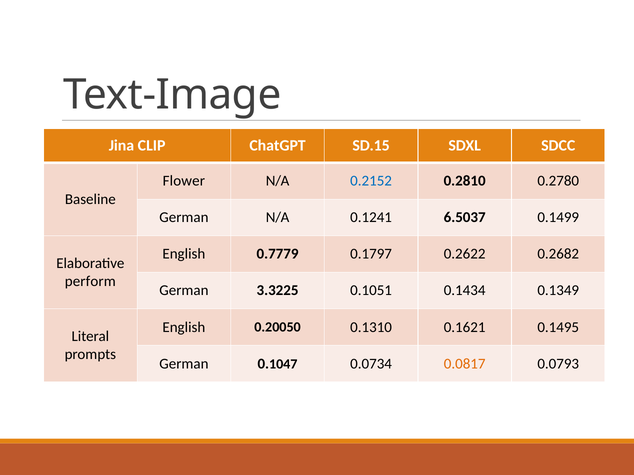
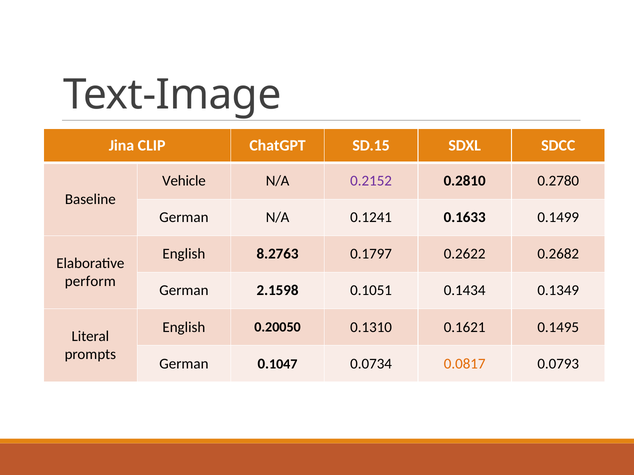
Flower: Flower -> Vehicle (184, 181)
0.2152 colour: blue -> purple (371, 181)
6.5037: 6.5037 -> 0.1633 (465, 218)
0.7779: 0.7779 -> 8.2763 (278, 254)
3.3225: 3.3225 -> 2.1598 (278, 291)
